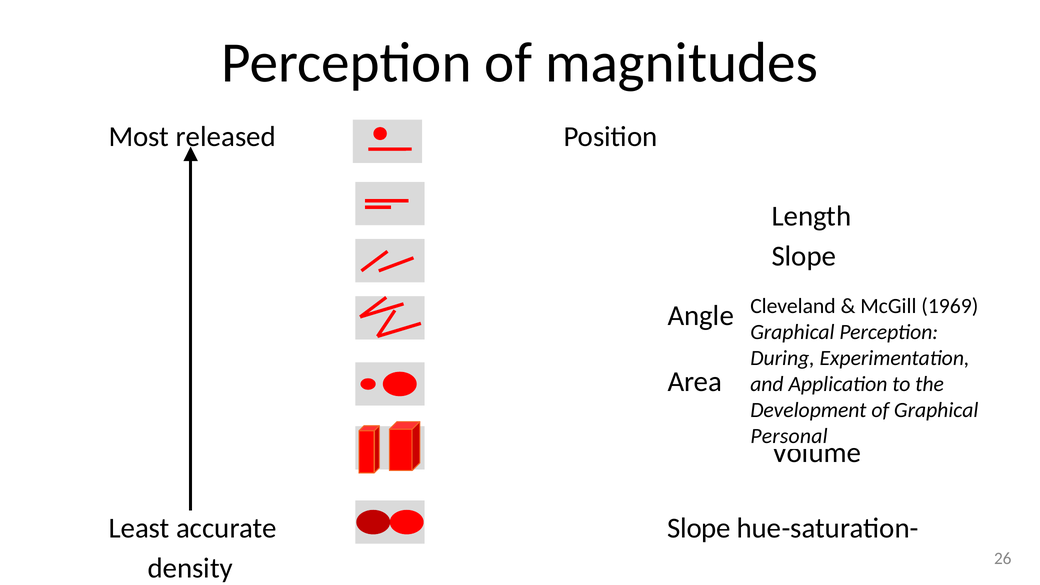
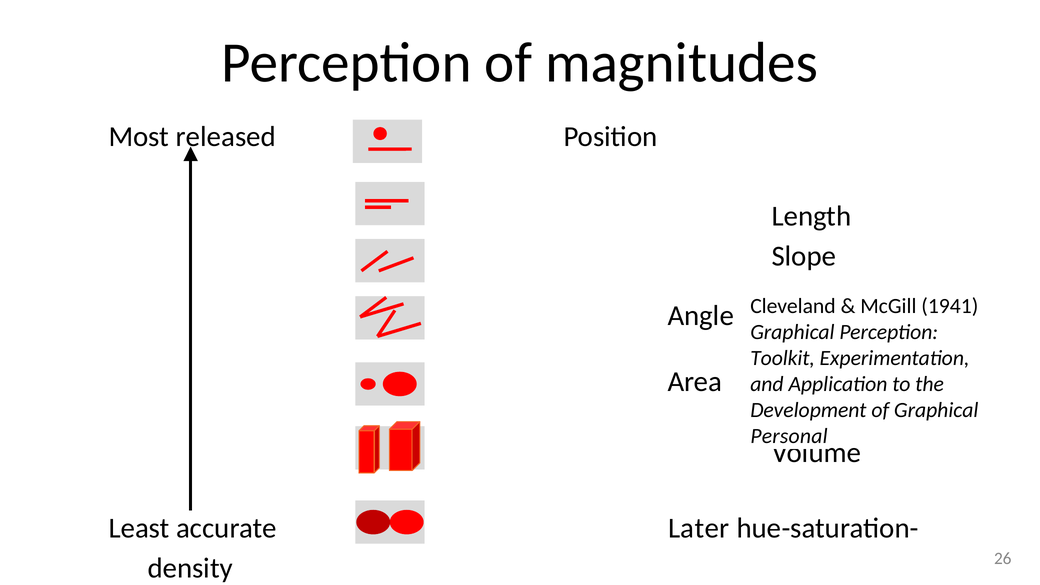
1969: 1969 -> 1941 (950, 306)
During: During -> Toolkit (783, 358)
accurate Slope: Slope -> Later (699, 528)
